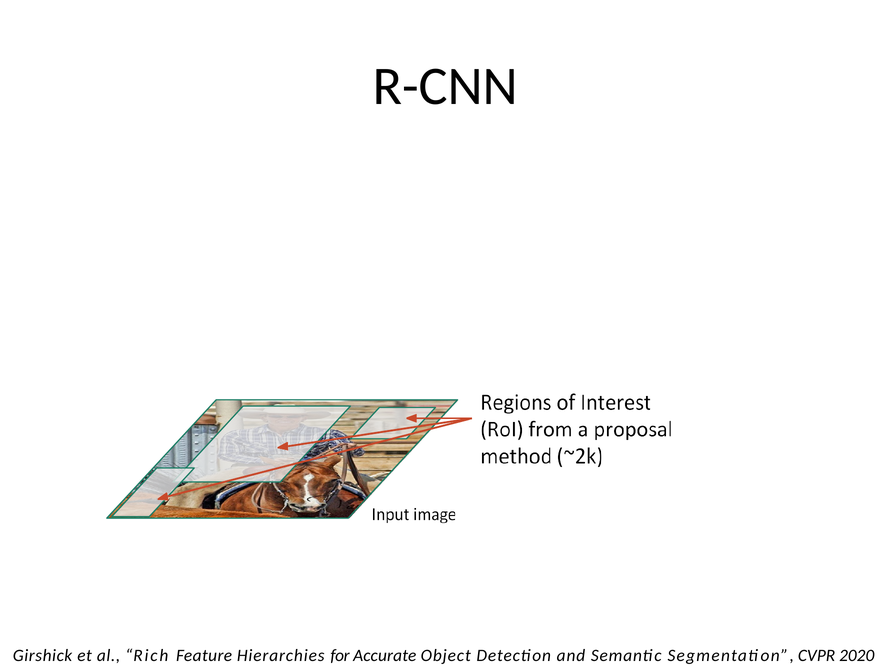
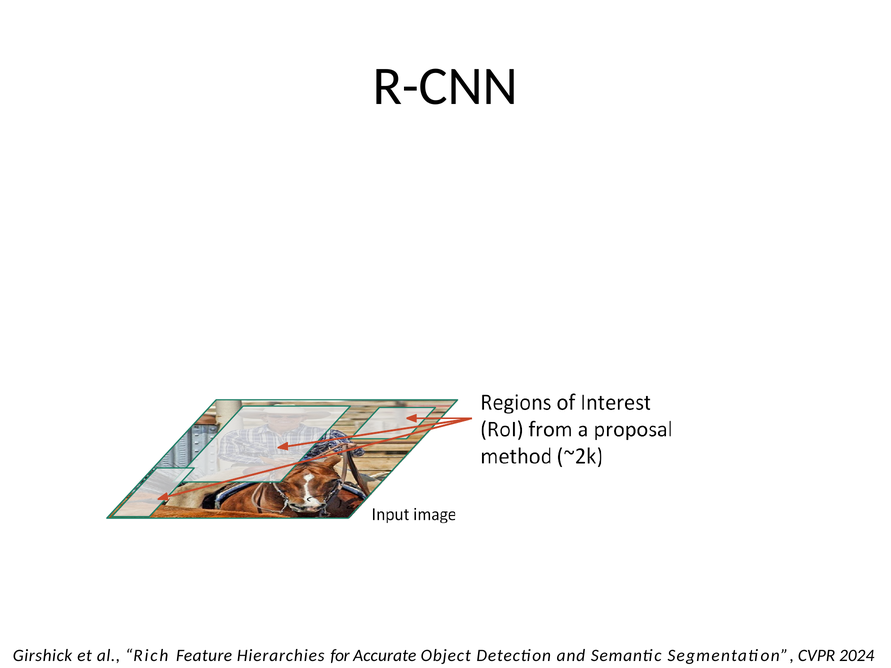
2020: 2020 -> 2024 (857, 656)
